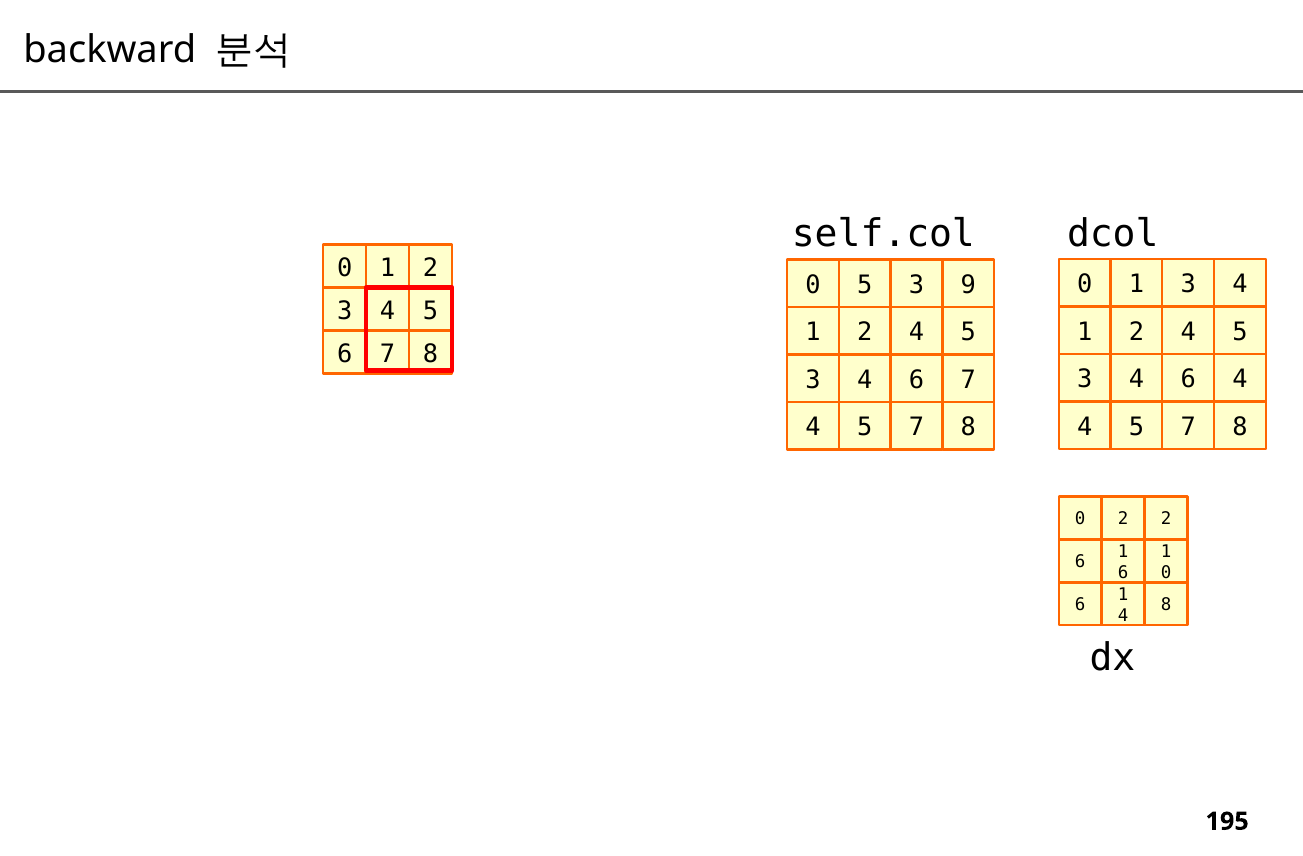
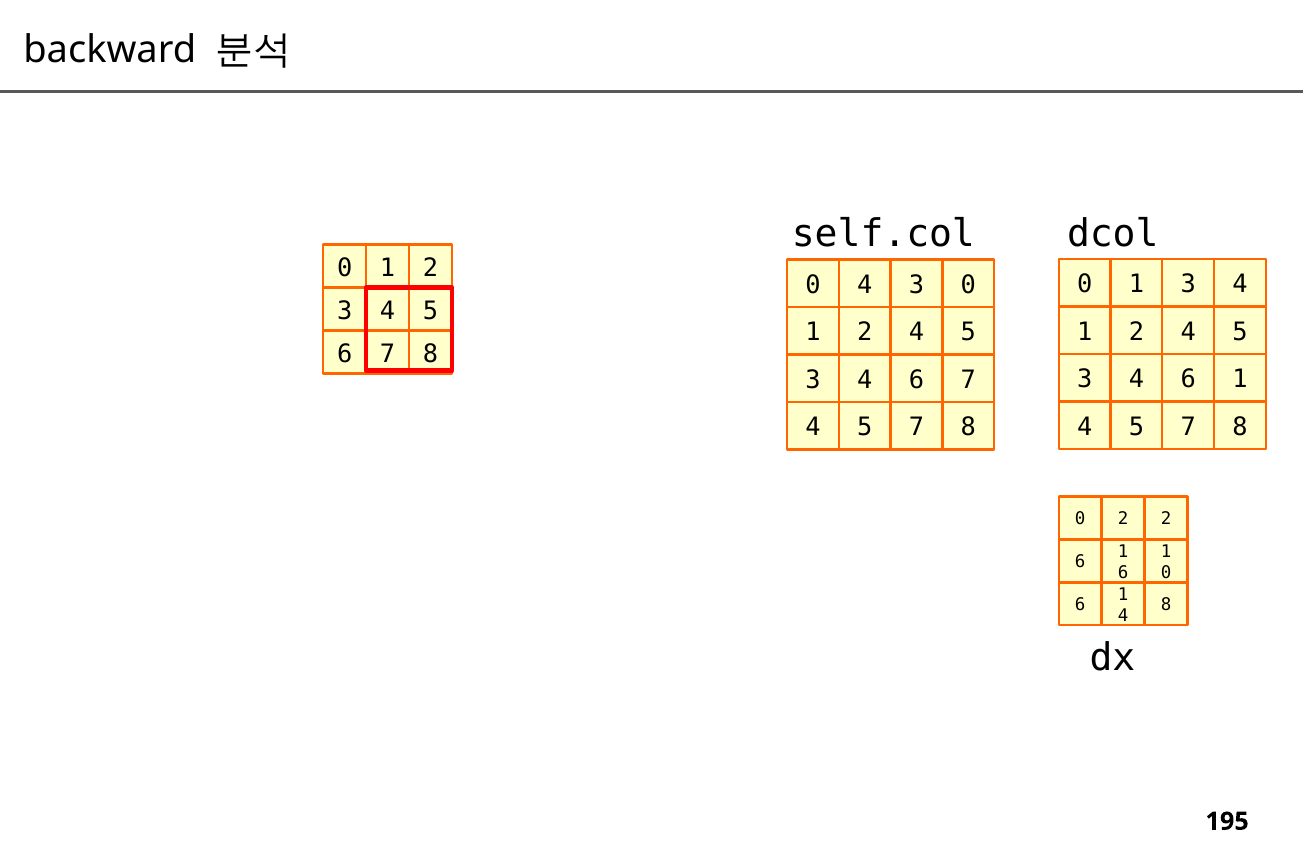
0 5: 5 -> 4 (865, 285)
3 9: 9 -> 0 (968, 285)
4 6 4: 4 -> 1 (1240, 379)
